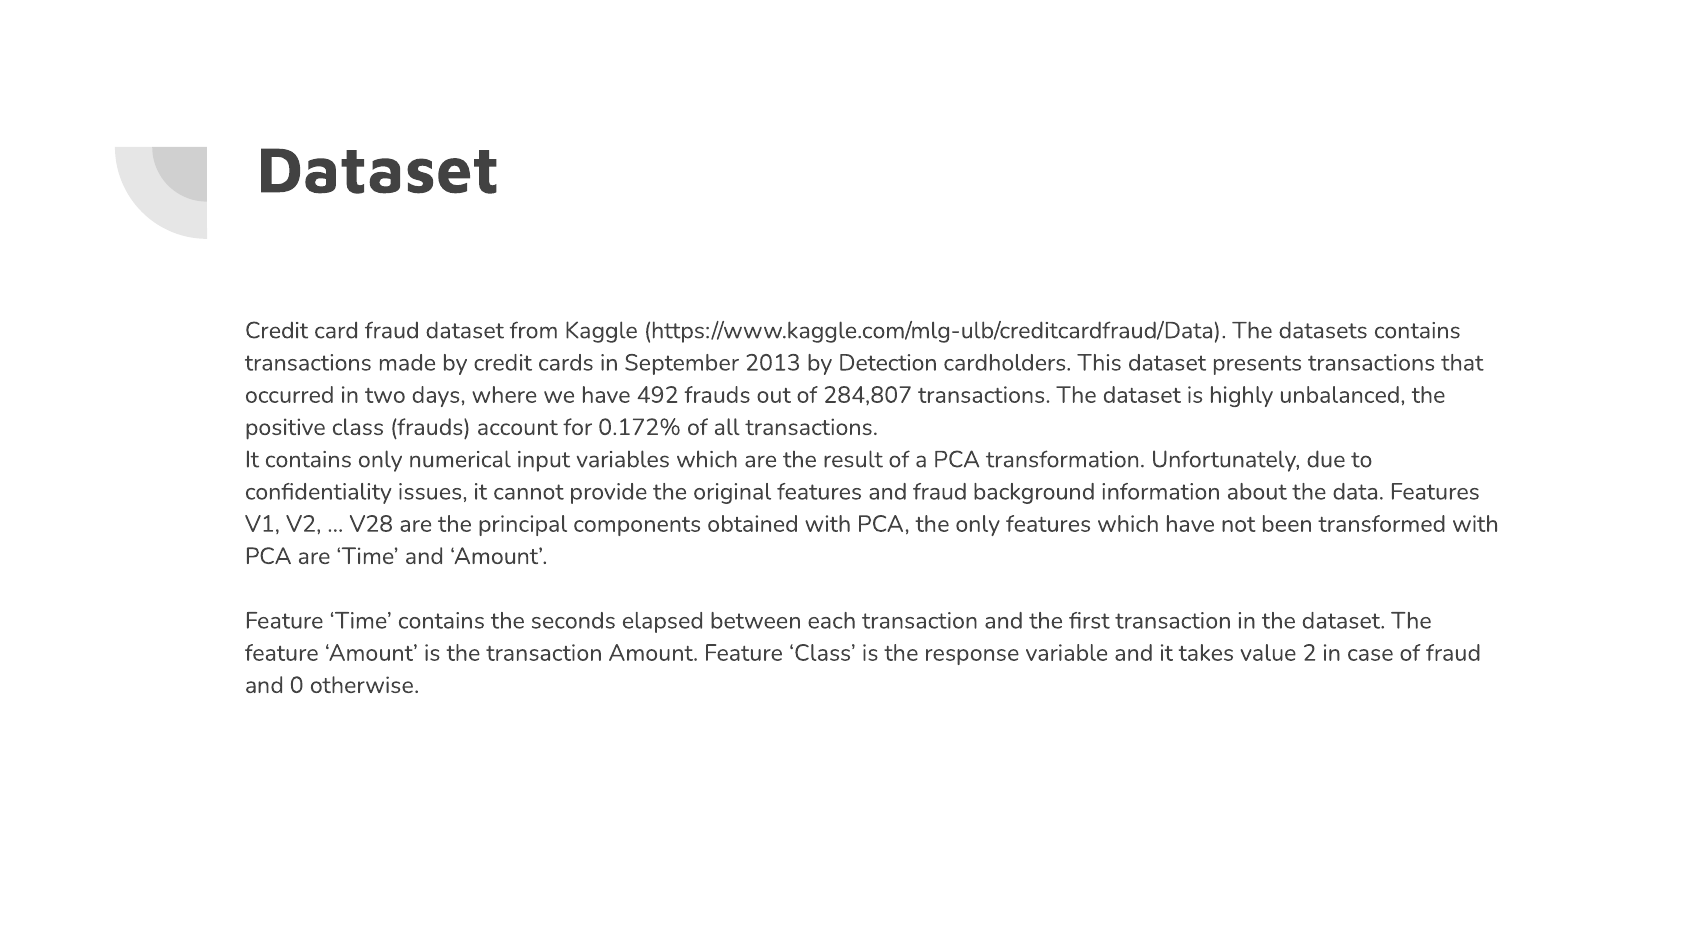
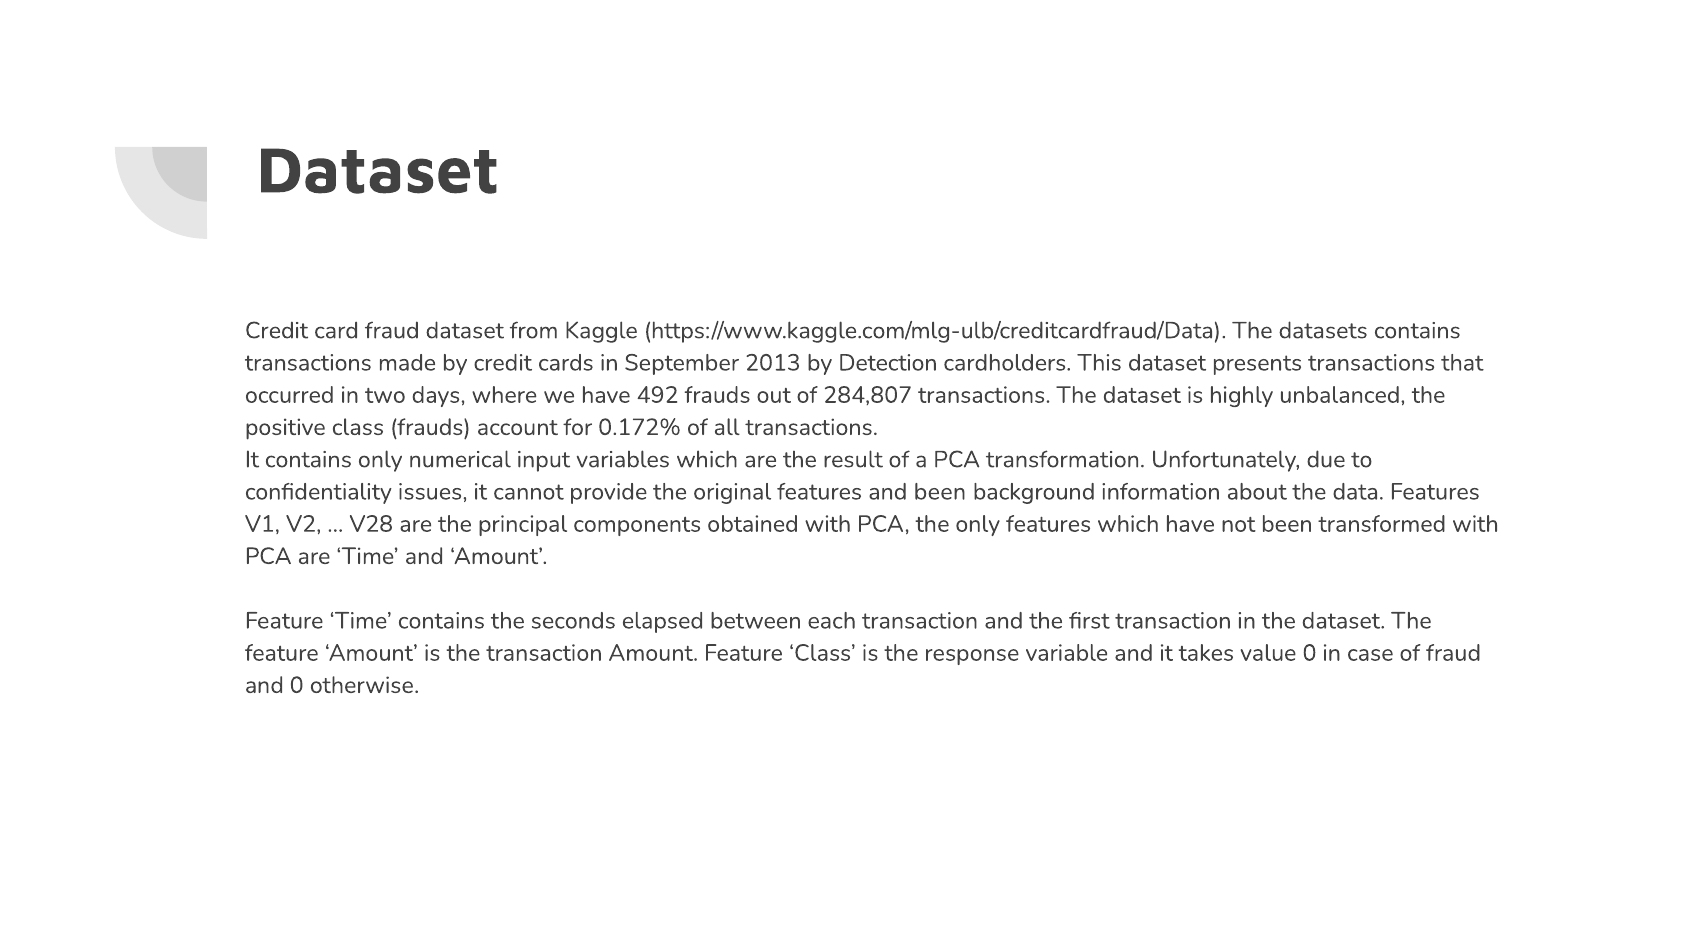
and fraud: fraud -> been (940, 492)
value 2: 2 -> 0 (1310, 653)
